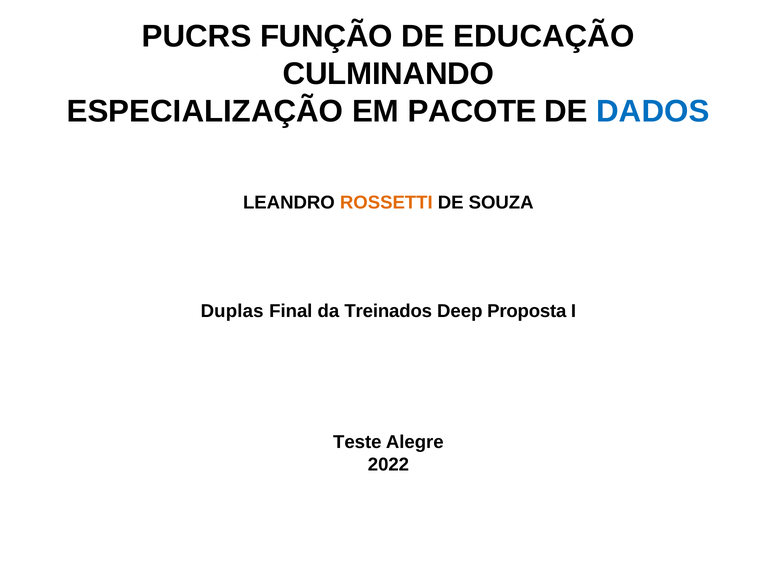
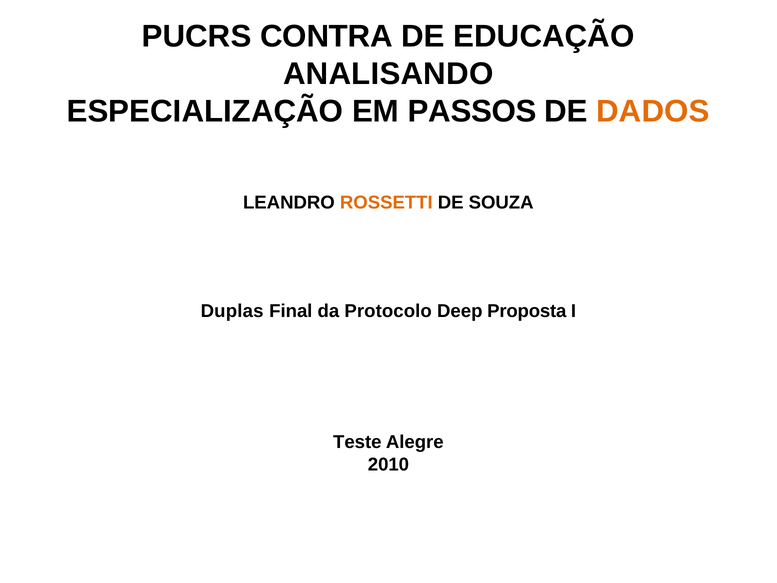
FUNÇÃO: FUNÇÃO -> CONTRA (326, 36)
CULMINANDO: CULMINANDO -> ANALISANDO (388, 74)
PACOTE: PACOTE -> PASSOS (472, 112)
DADOS colour: blue -> orange (653, 112)
Treinados: Treinados -> Protocolo (388, 311)
2022: 2022 -> 2010 (388, 464)
